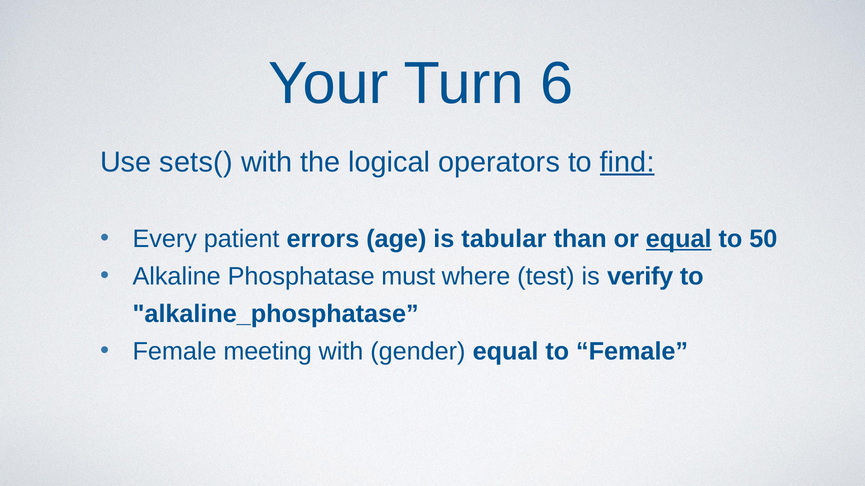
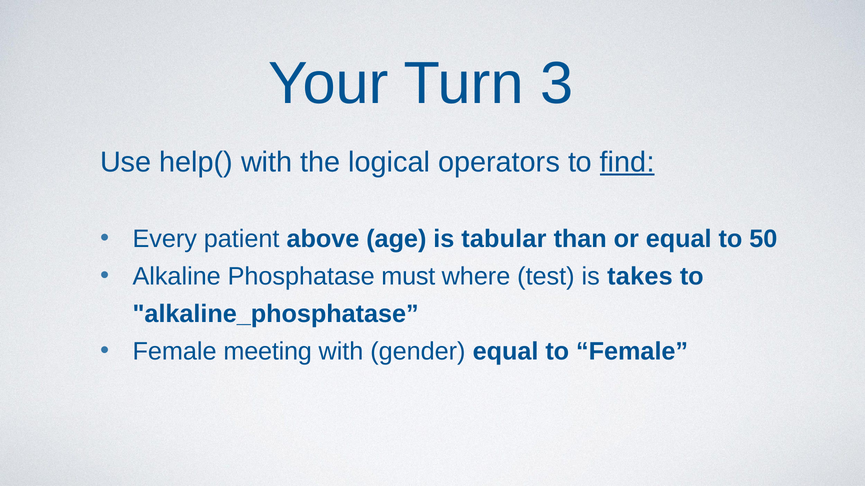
6: 6 -> 3 (557, 84)
sets(: sets( -> help( (196, 162)
errors: errors -> above (323, 239)
equal underline: present -> none (679, 239)
verify: verify -> takes (640, 277)
